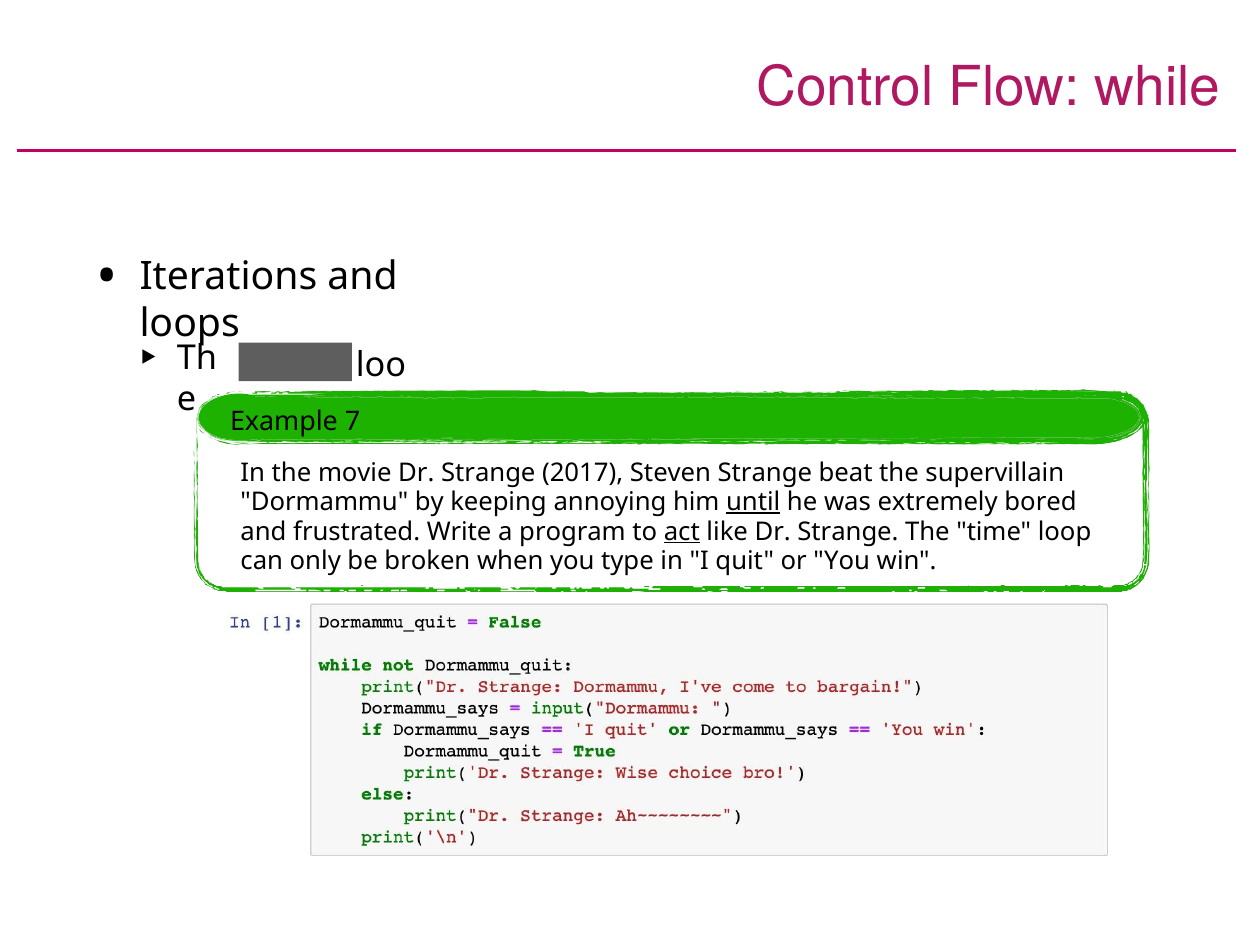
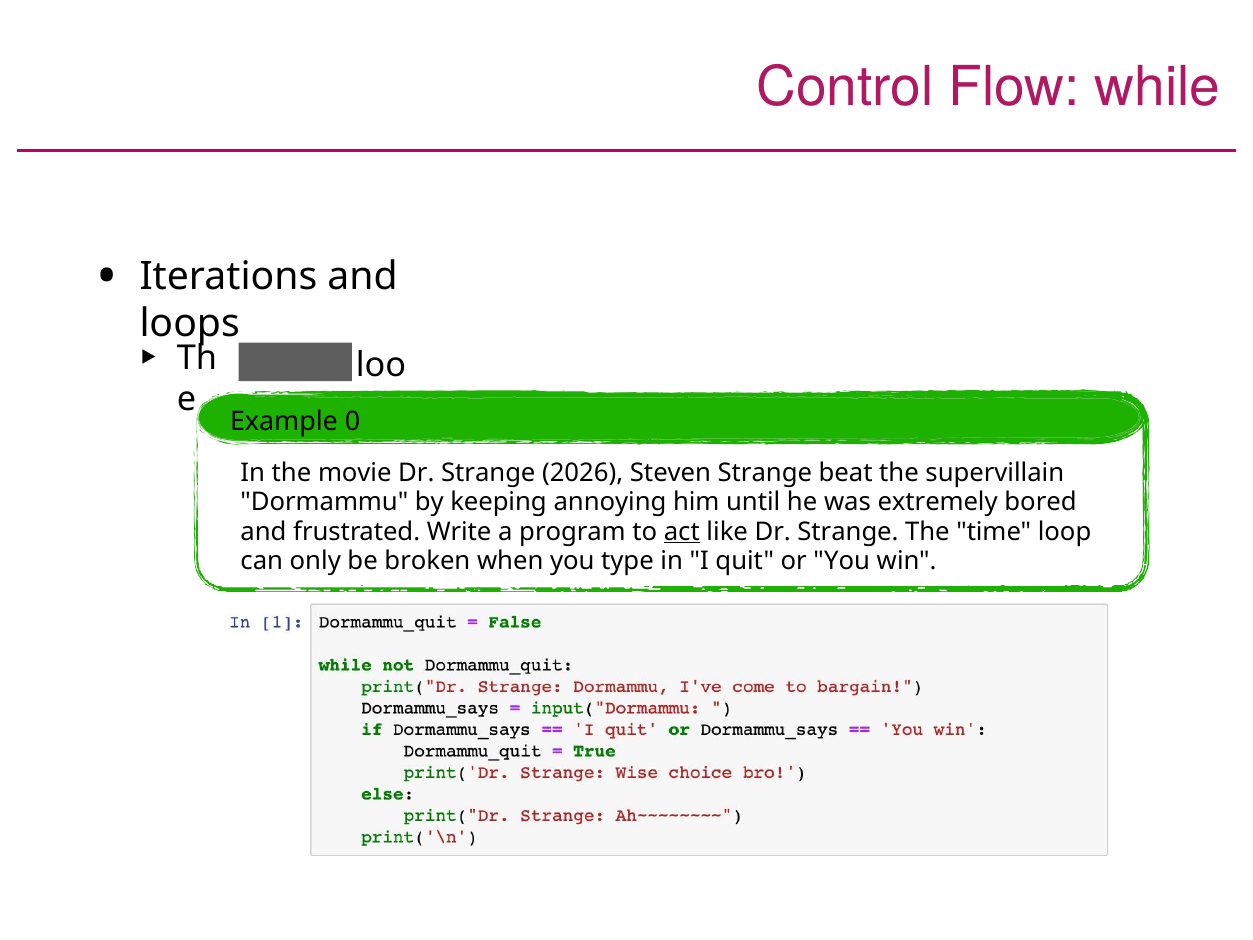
7: 7 -> 0 (352, 422)
2017: 2017 -> 2026 (583, 473)
until underline: present -> none (753, 502)
